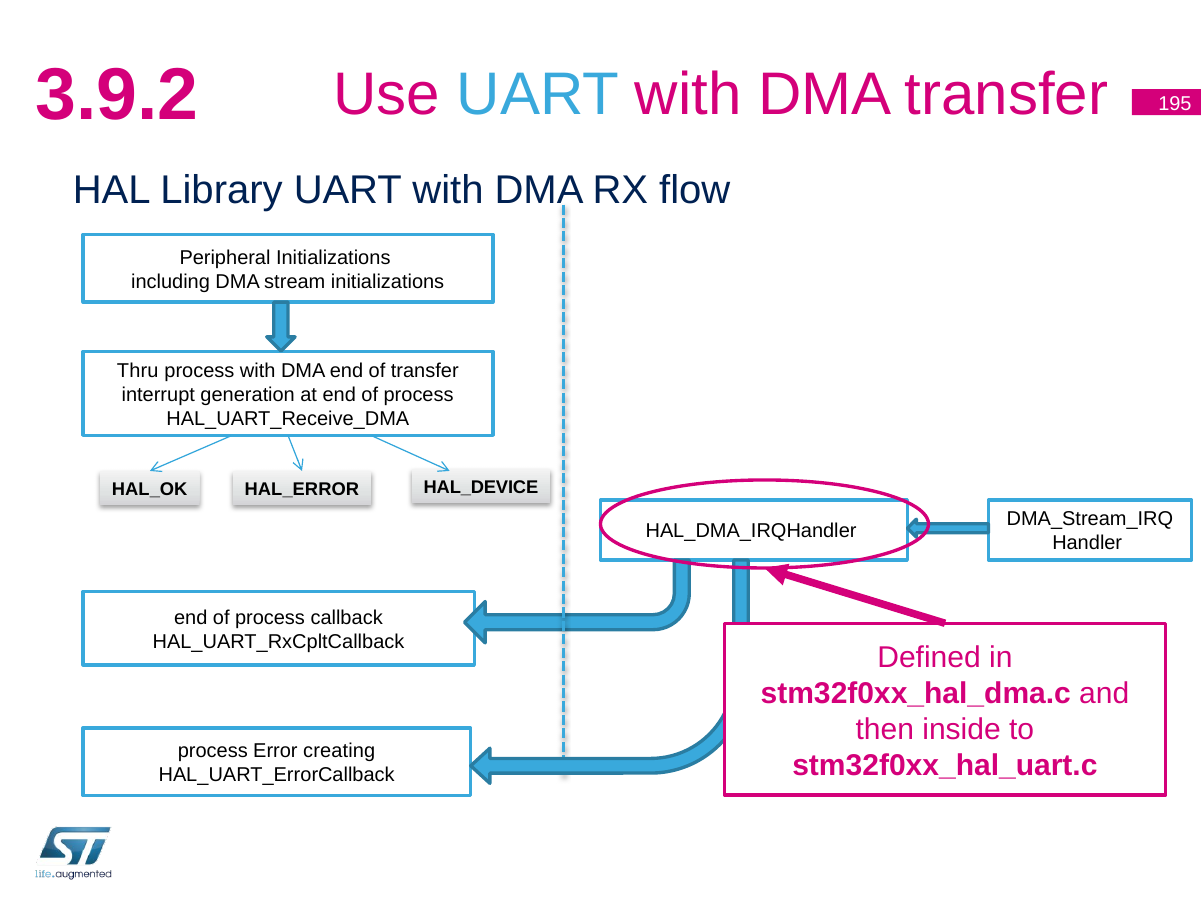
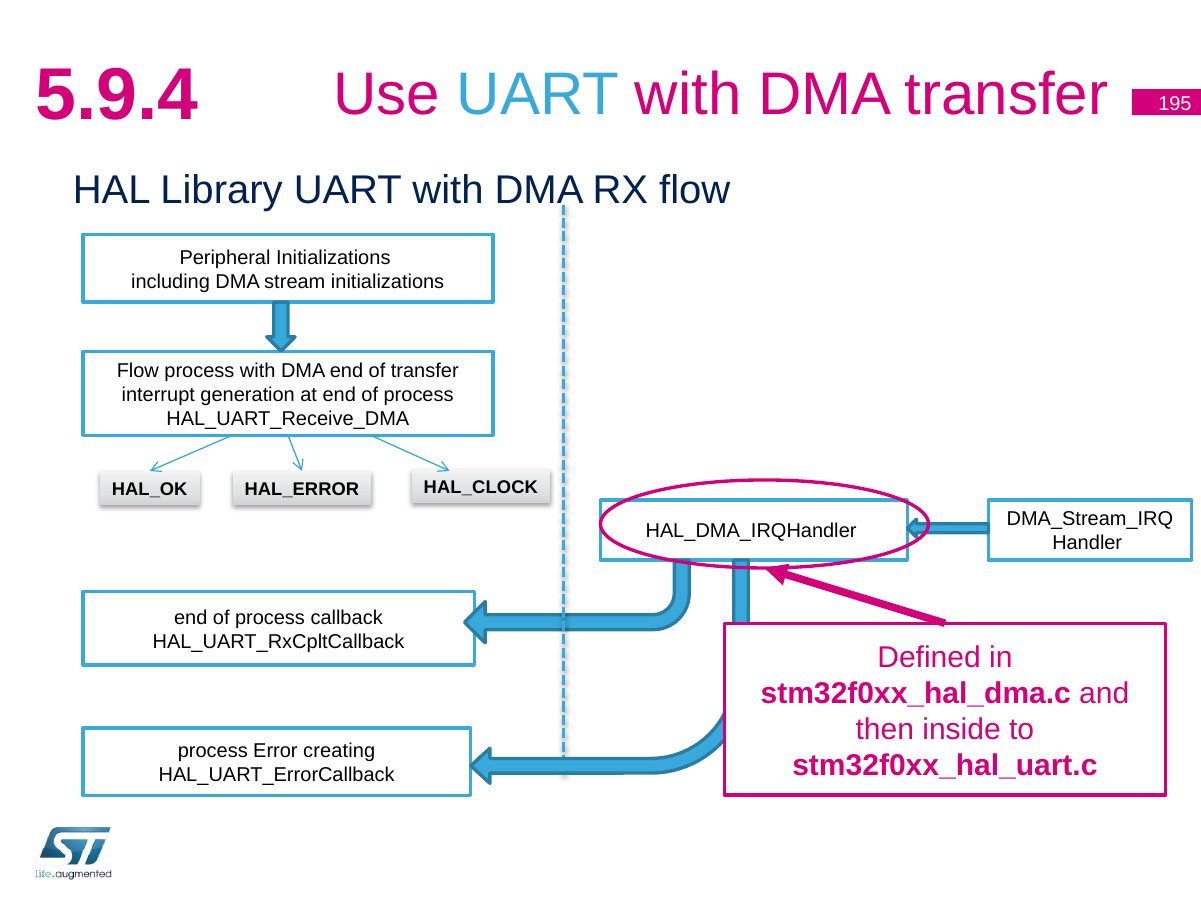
3.9.2: 3.9.2 -> 5.9.4 (117, 96)
Thru: Thru -> Flow (138, 371)
HAL_DEVICE: HAL_DEVICE -> HAL_CLOCK (481, 487)
